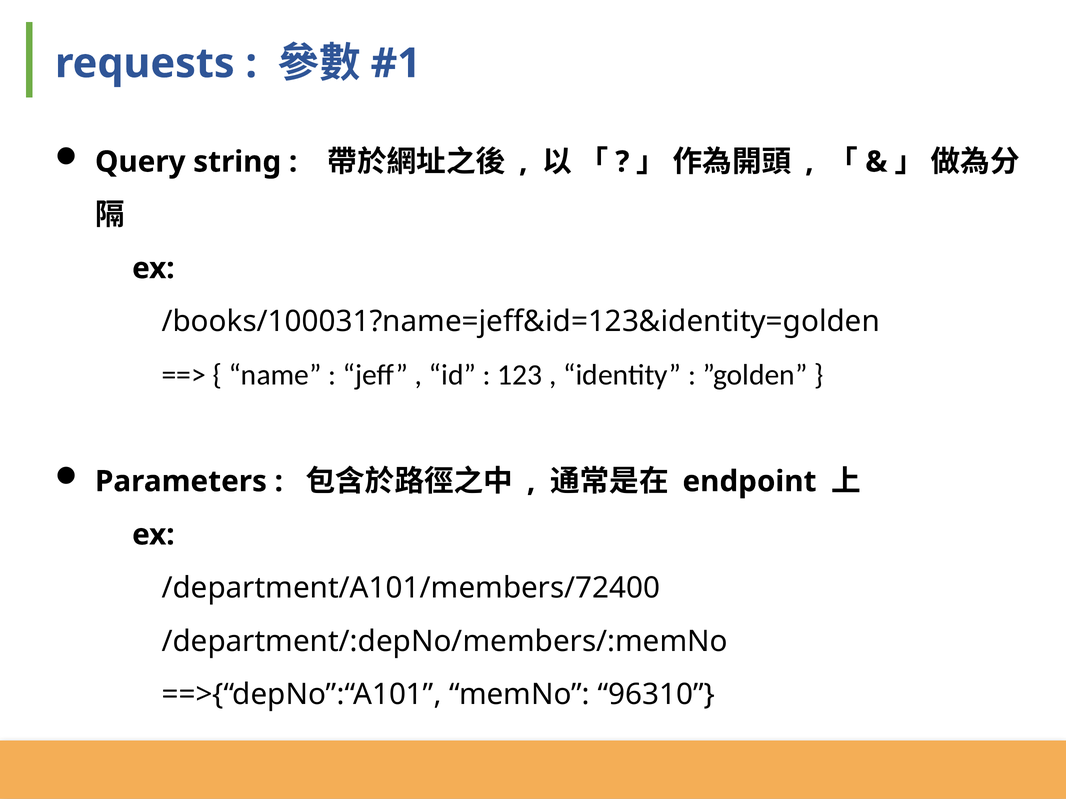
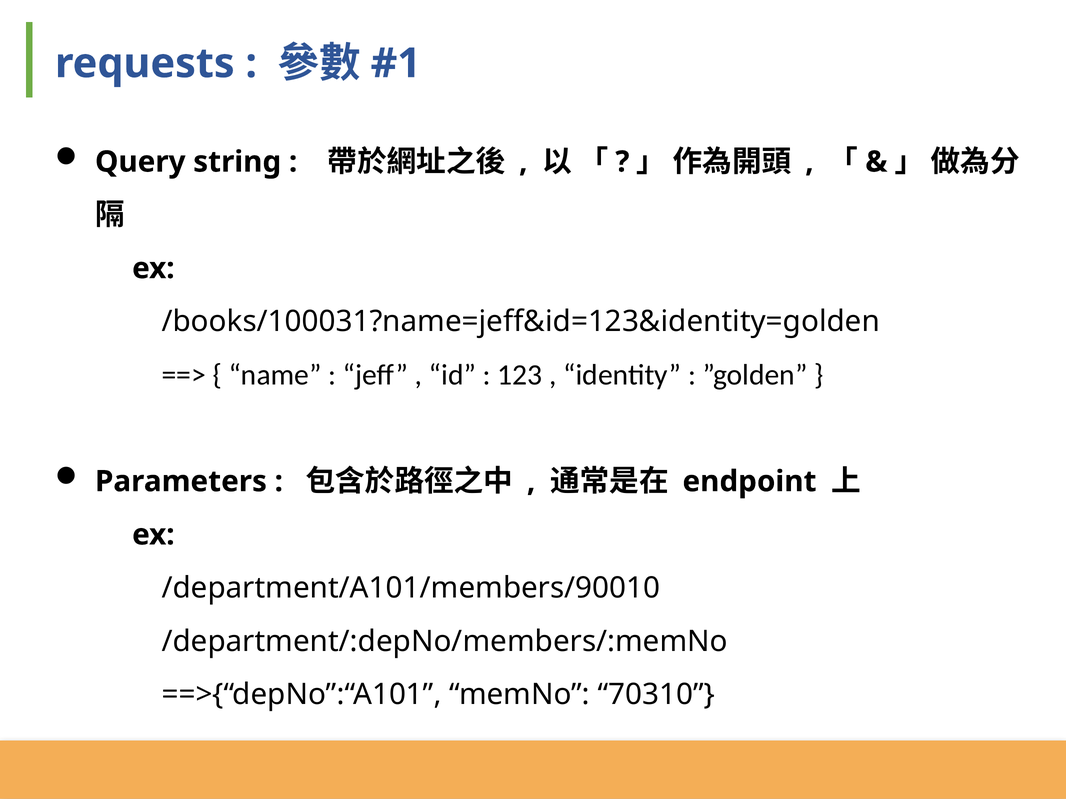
/department/A101/members/72400: /department/A101/members/72400 -> /department/A101/members/90010 (411, 588)
96310: 96310 -> 70310 (656, 695)
